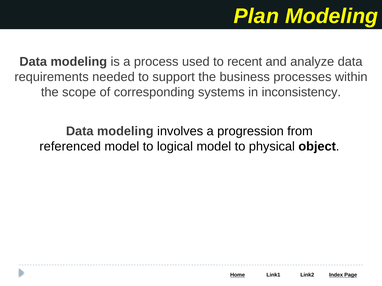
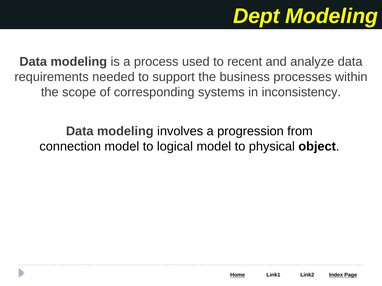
Plan: Plan -> Dept (256, 16)
referenced: referenced -> connection (70, 147)
